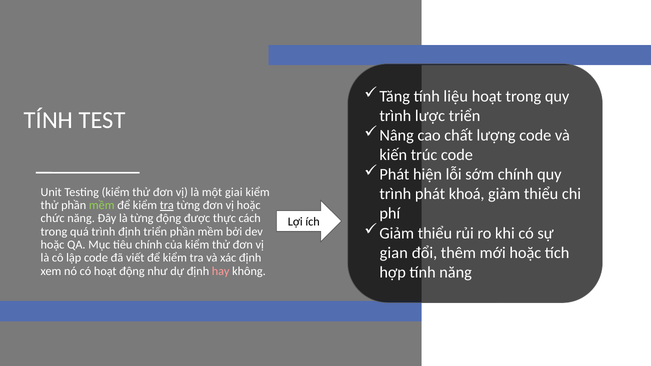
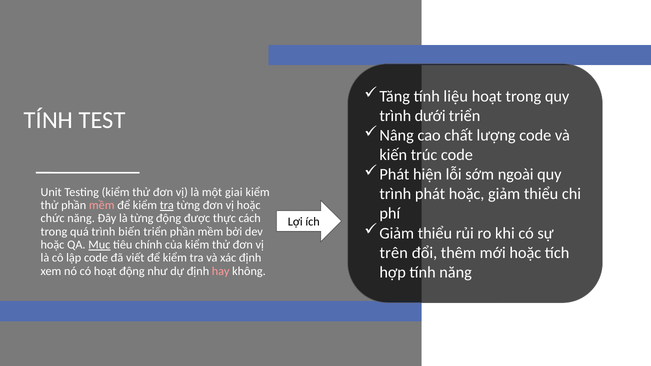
lược: lược -> dưới (430, 116)
sớm chính: chính -> ngoài (516, 175)
phát khoá: khoá -> hoặc (467, 194)
mềm colour: light green -> pink (102, 205)
trình định: định -> biến (129, 232)
Mục underline: none -> present (99, 245)
gian: gian -> trên (394, 253)
